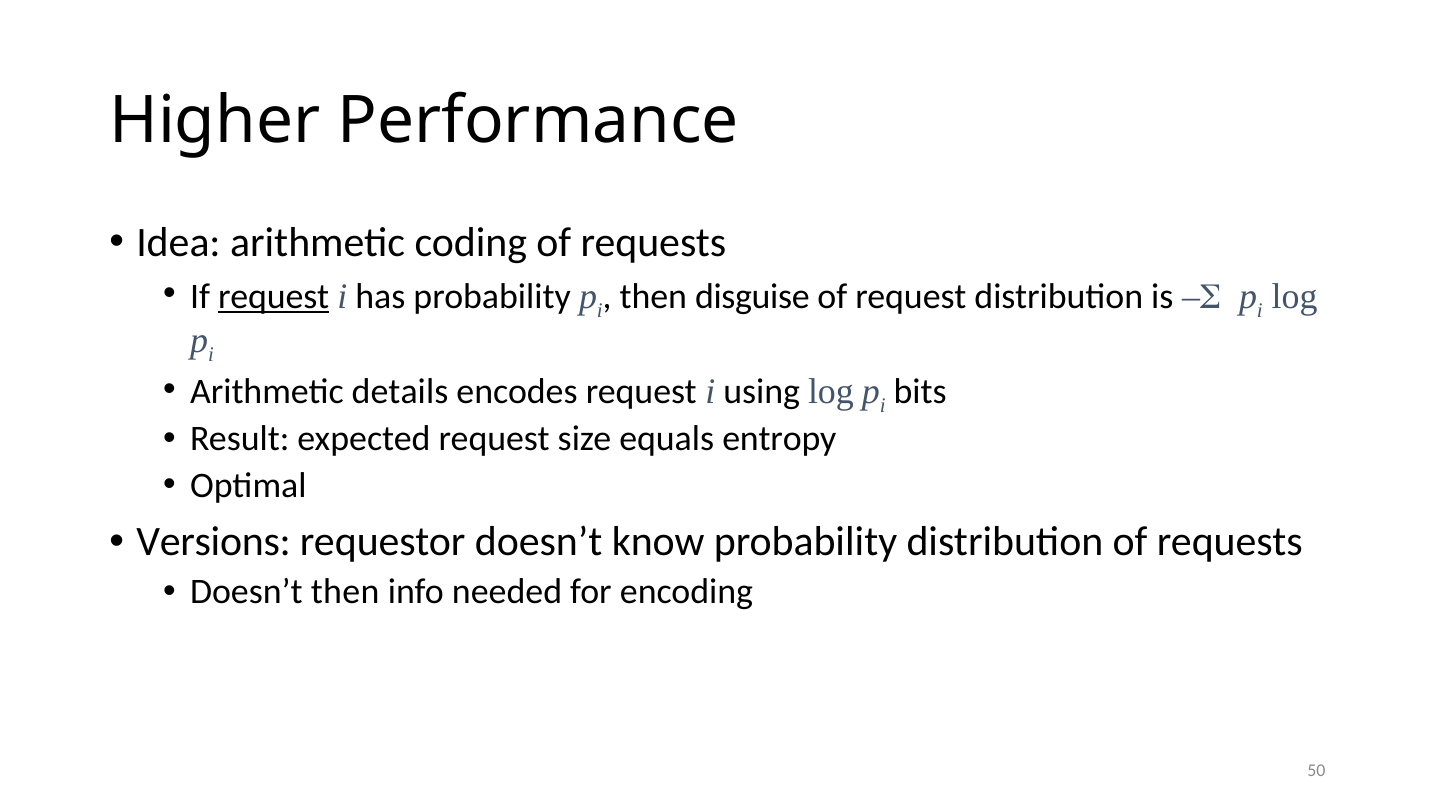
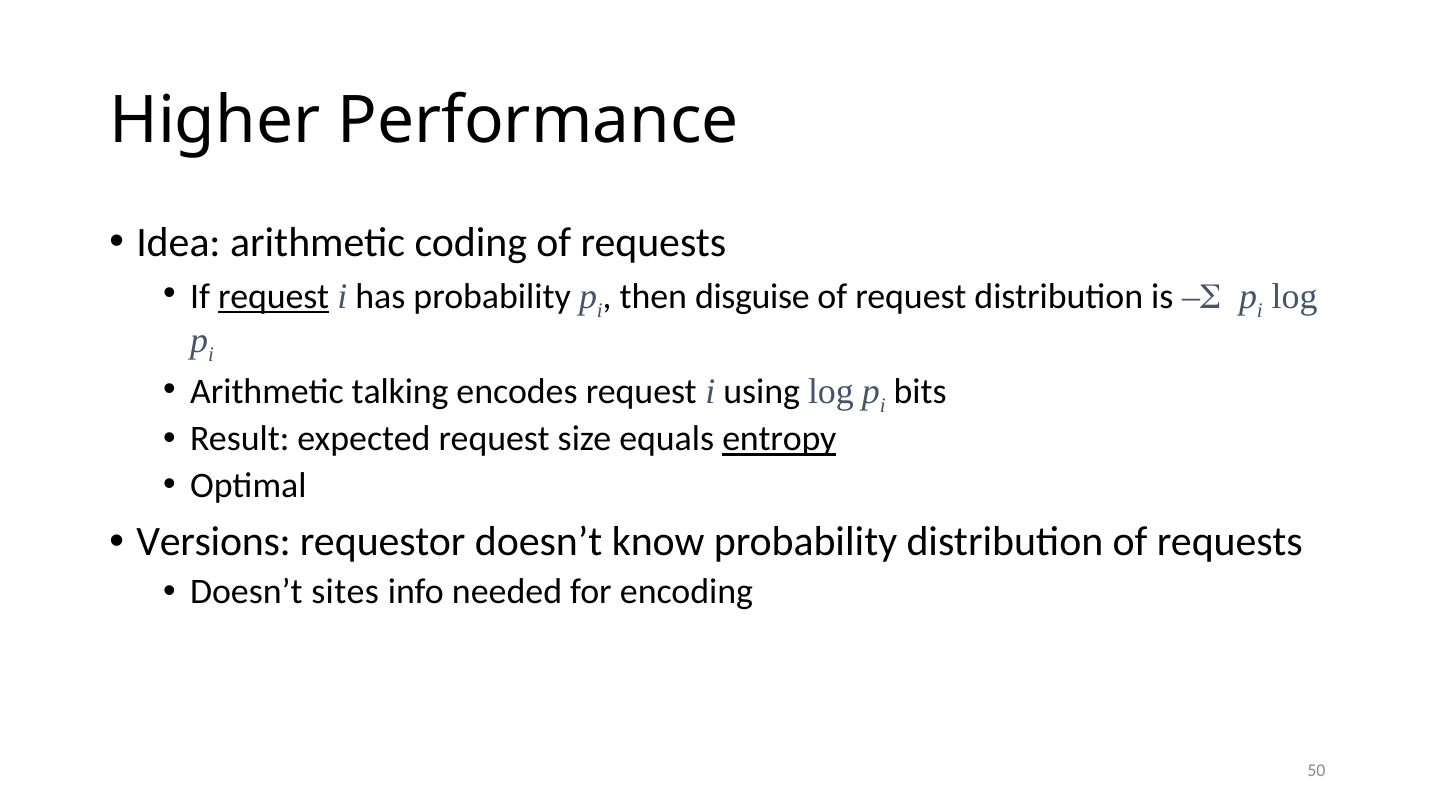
details: details -> talking (400, 392)
entropy underline: none -> present (779, 439)
Doesn’t then: then -> sites (345, 592)
